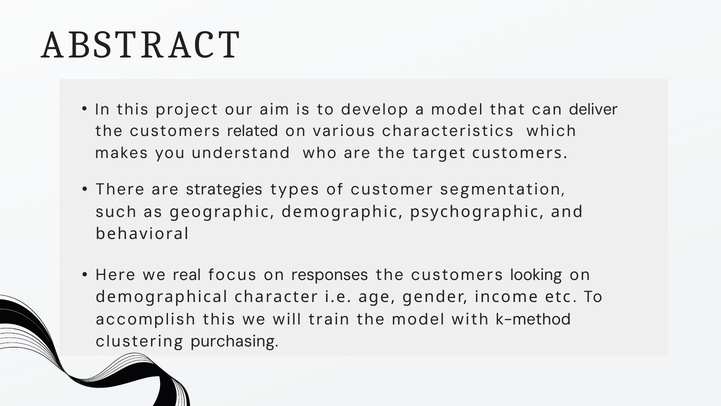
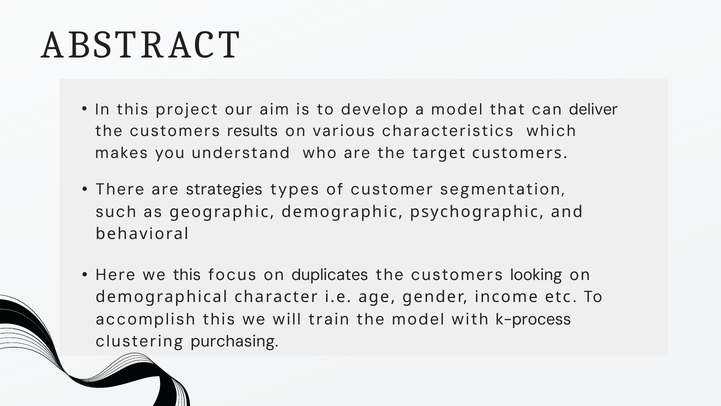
related: related -> results (252, 131)
we real: real -> this (187, 275)
responses: responses -> duplicates (330, 275)
k-method: k-method -> k-process (533, 319)
